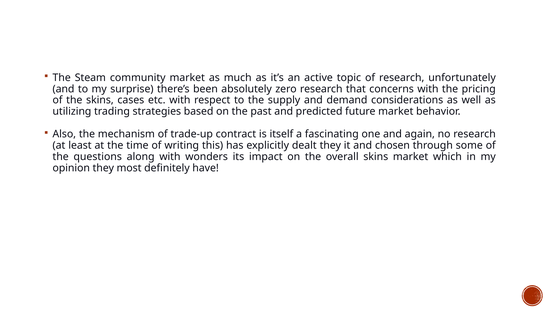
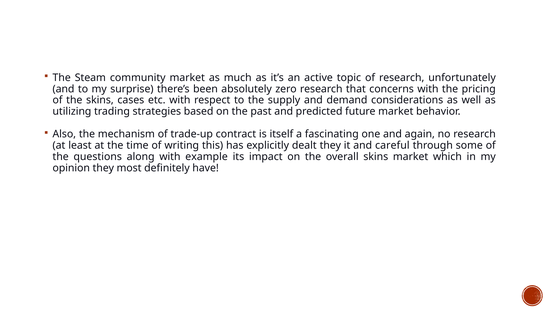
chosen: chosen -> careful (392, 145)
wonders: wonders -> example (207, 157)
